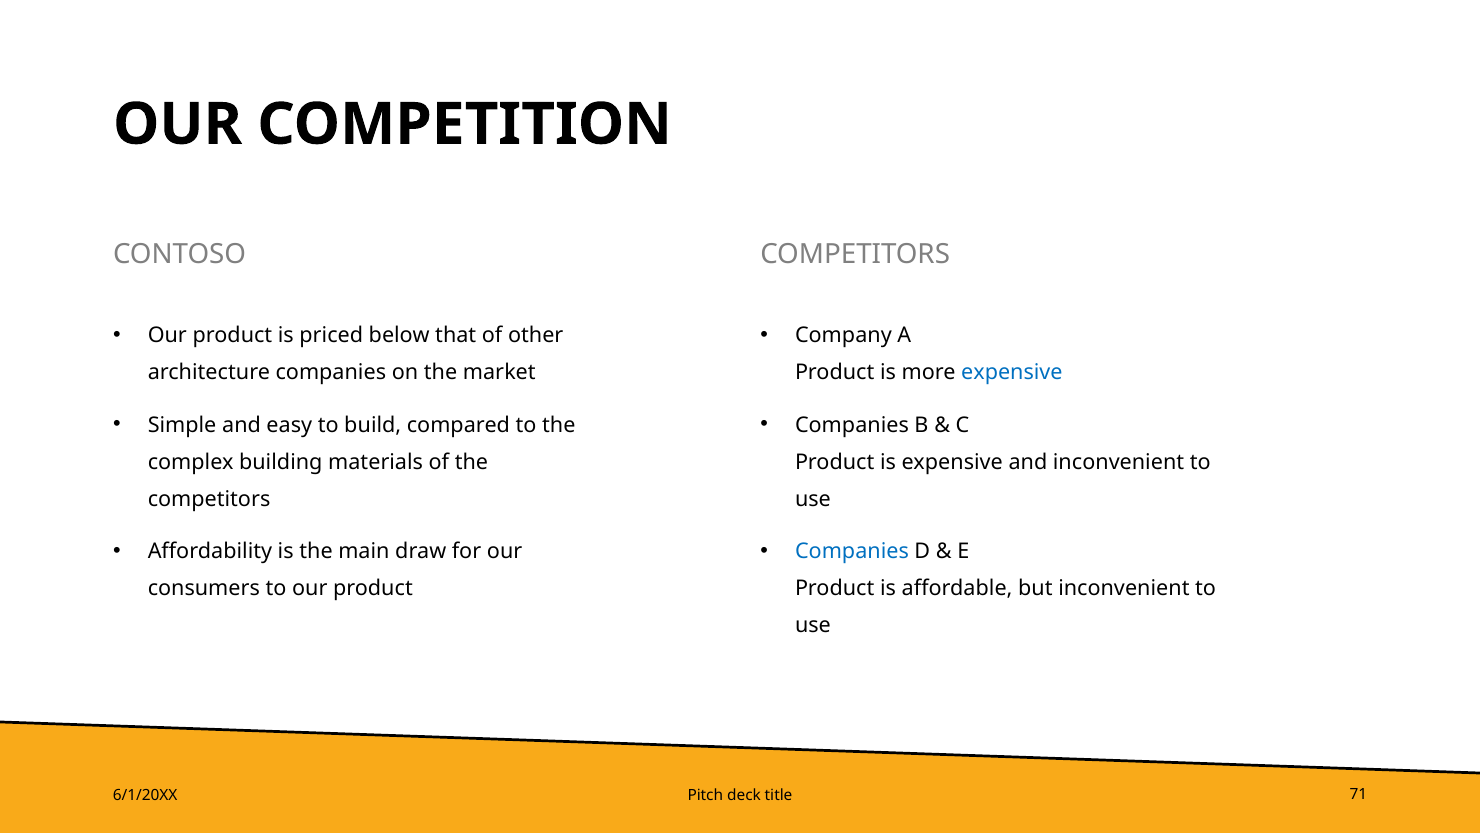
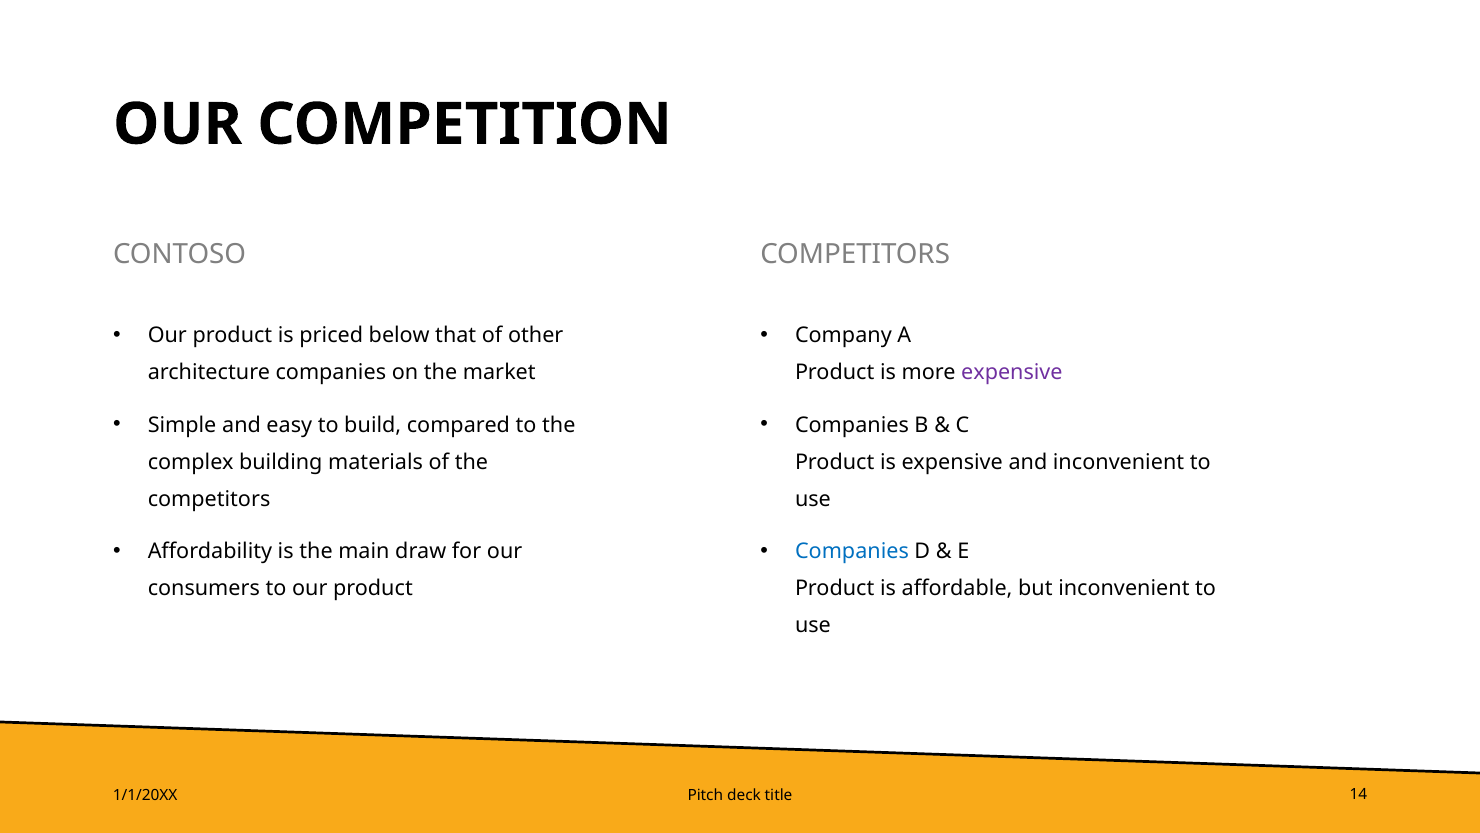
expensive colour: blue -> purple (1012, 372)
6/1/20XX: 6/1/20XX -> 1/1/20XX (145, 795)
71: 71 -> 14 (1359, 794)
